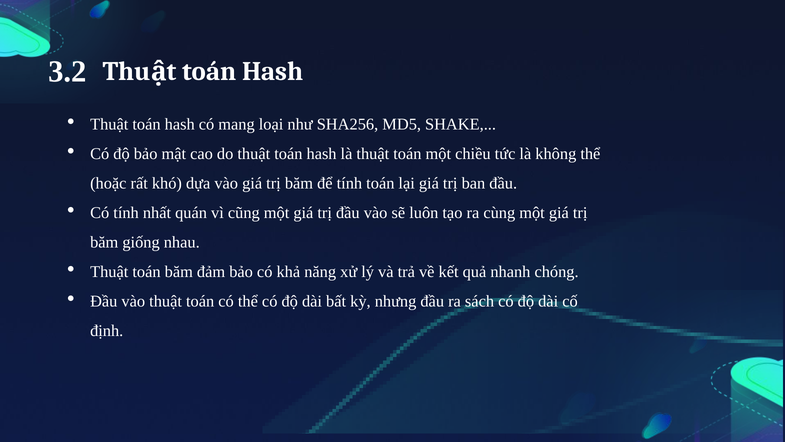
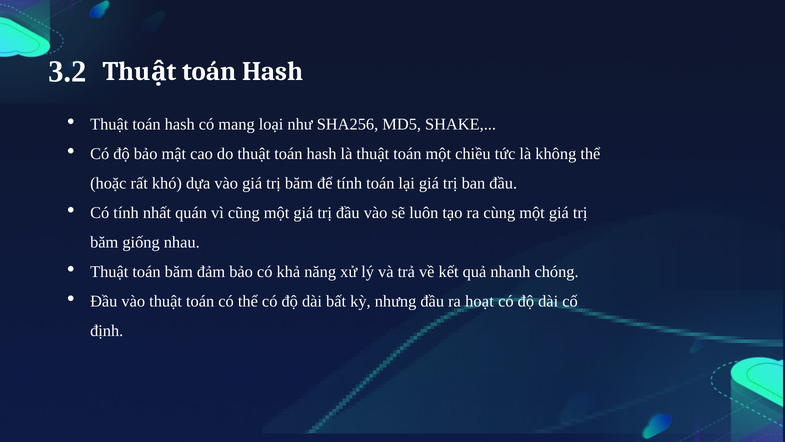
sách: sách -> hoạt (479, 301)
